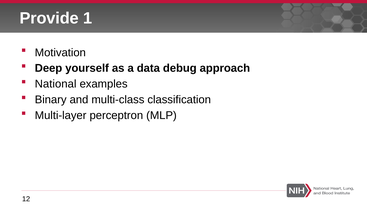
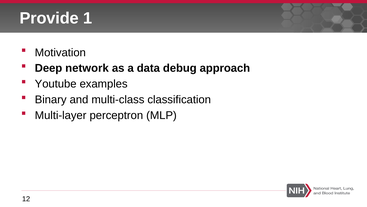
yourself: yourself -> network (87, 68)
National: National -> Youtube (56, 84)
